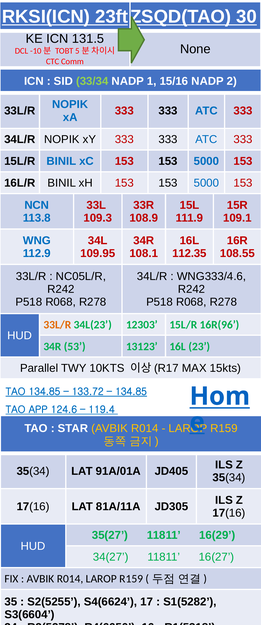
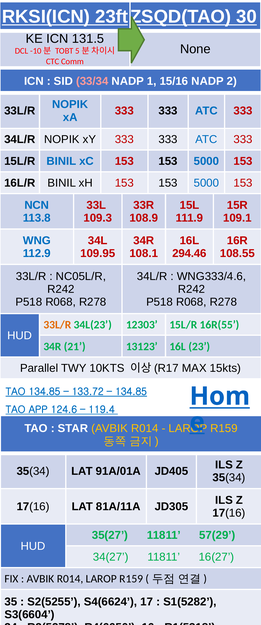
33/34 colour: light green -> pink (92, 81)
112.35: 112.35 -> 294.46 (189, 253)
16R(96: 16R(96 -> 16R(55 (219, 324)
53: 53 -> 21 (75, 346)
16(29: 16(29 -> 57(29 (217, 535)
